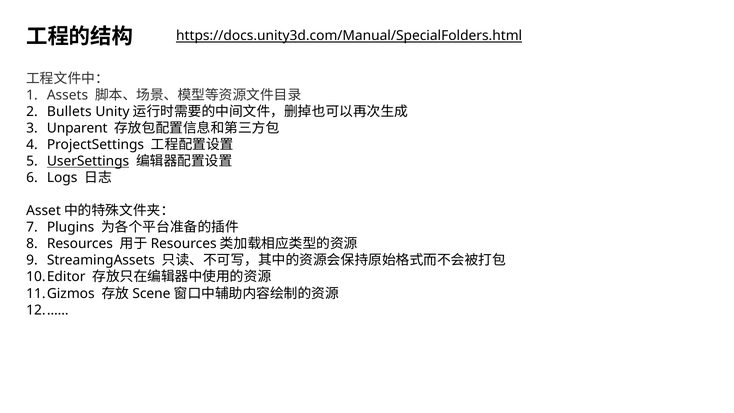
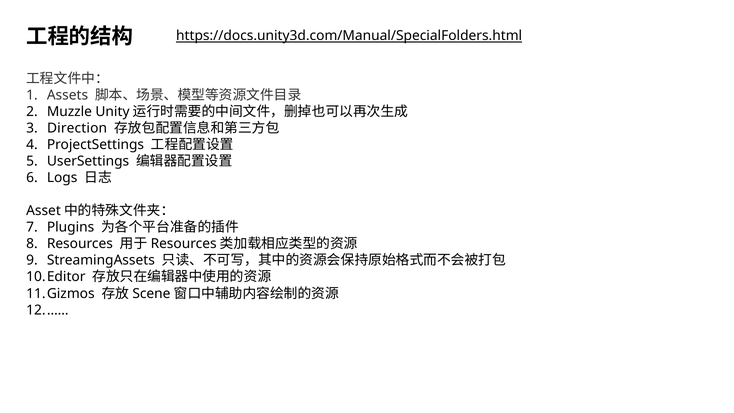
Bullets: Bullets -> Muzzle (69, 112)
Unparent: Unparent -> Direction (77, 128)
UserSettings underline: present -> none (88, 161)
